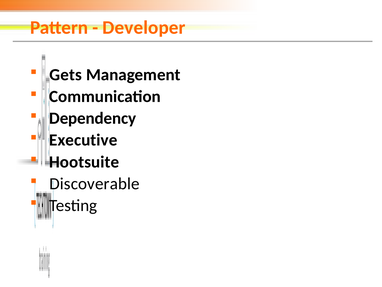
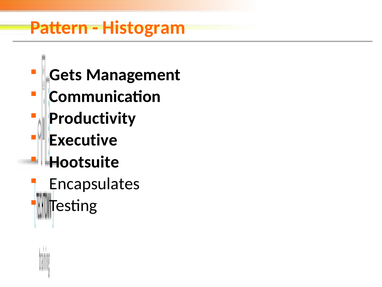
Developer: Developer -> Histogram (144, 28)
Dependency: Dependency -> Productivity (93, 118)
Discoverable: Discoverable -> Encapsulates (95, 183)
